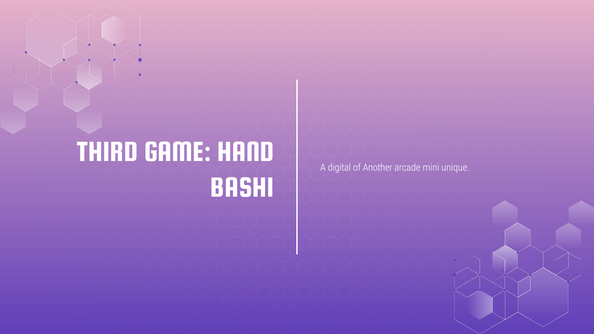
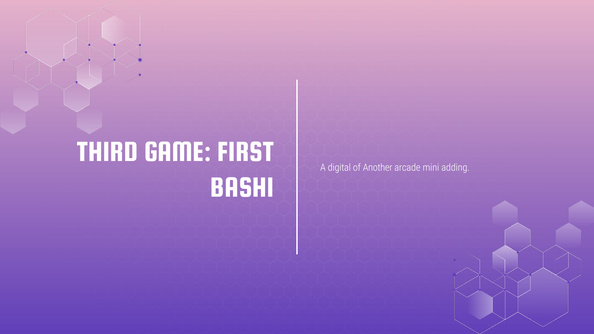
HAND: HAND -> FIRST (246, 151)
unique: unique -> adding (456, 168)
